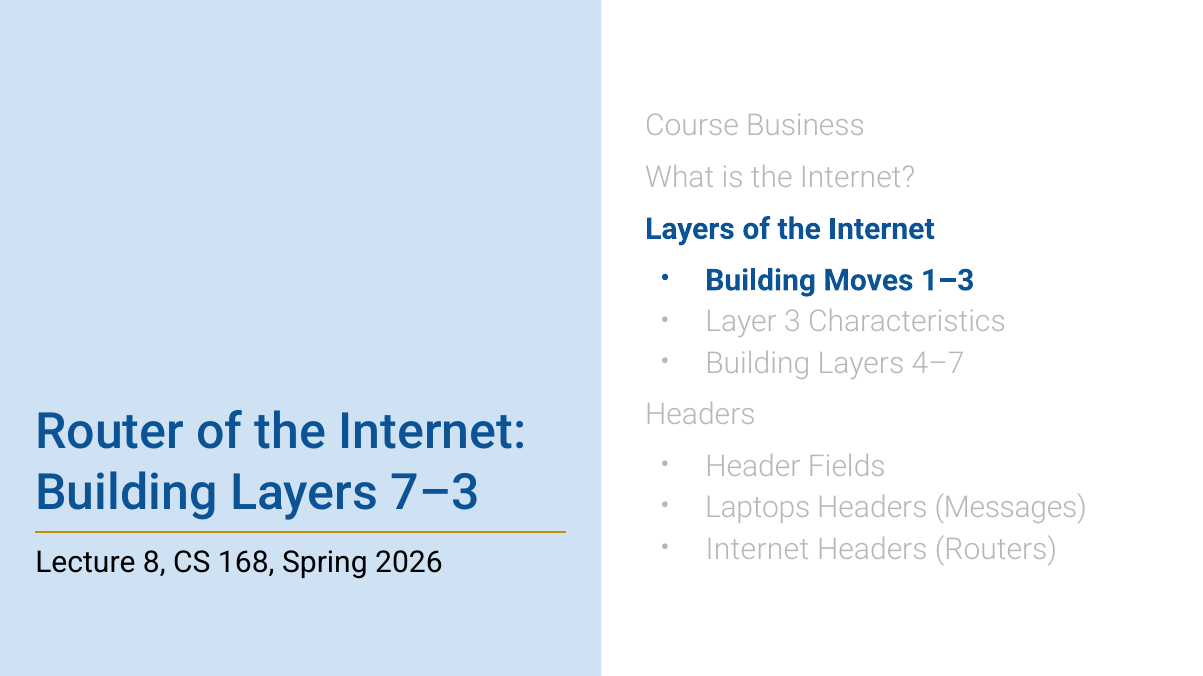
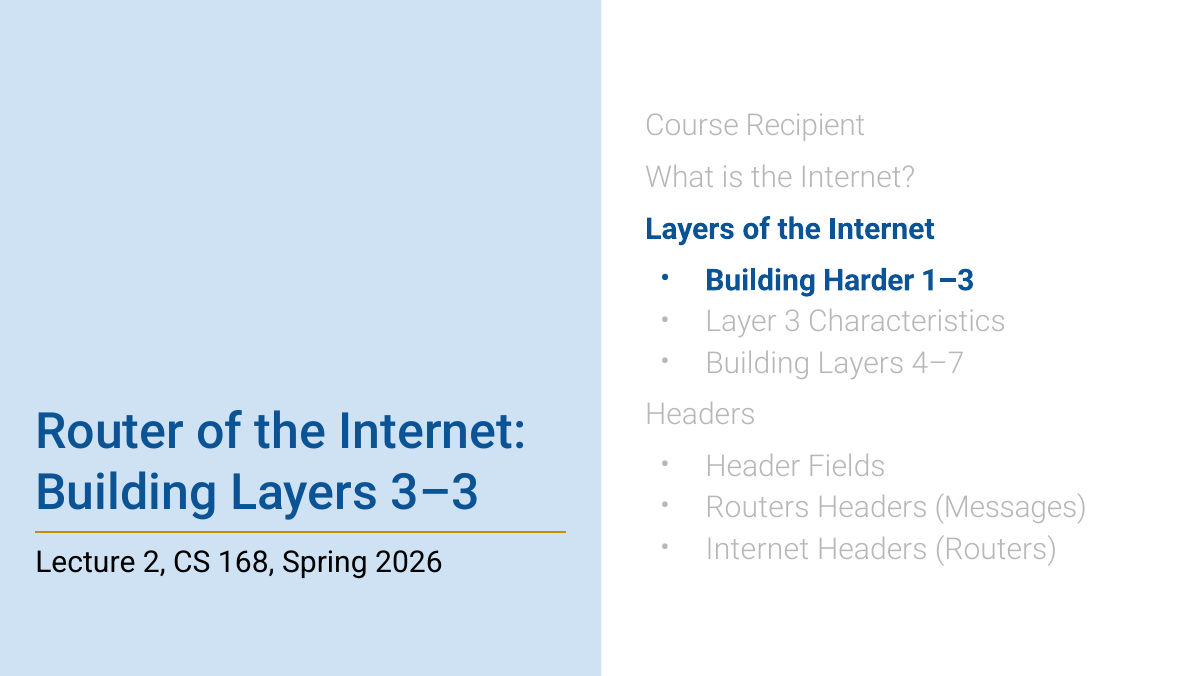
Business: Business -> Recipient (806, 126)
Moves: Moves -> Harder (869, 281)
7–3: 7–3 -> 3–3 (436, 493)
Laptops: Laptops -> Routers (757, 508)
8: 8 -> 2 (154, 563)
